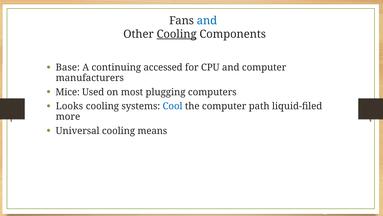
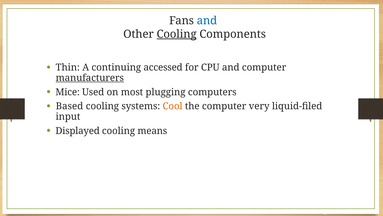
Base: Base -> Thin (68, 67)
manufacturers underline: none -> present (90, 78)
Looks: Looks -> Based (69, 106)
Cool colour: blue -> orange (173, 106)
path: path -> very (259, 106)
more: more -> input (68, 116)
Universal: Universal -> Displayed (78, 130)
